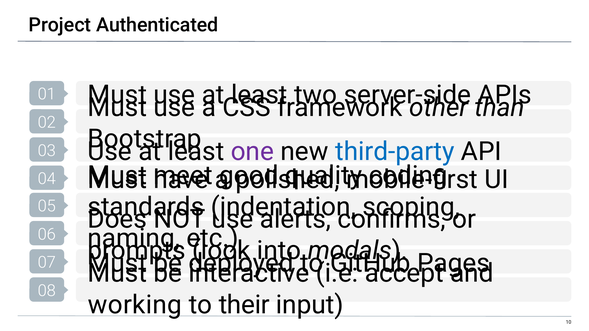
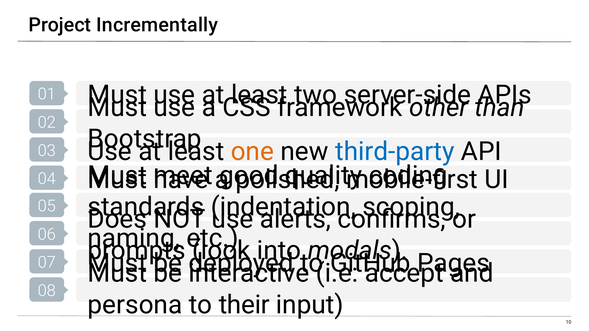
Authenticated: Authenticated -> Incrementally (157, 25)
one colour: purple -> orange (252, 152)
working: working -> persona (135, 305)
